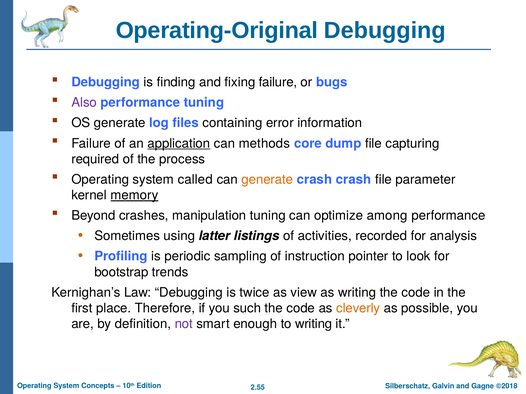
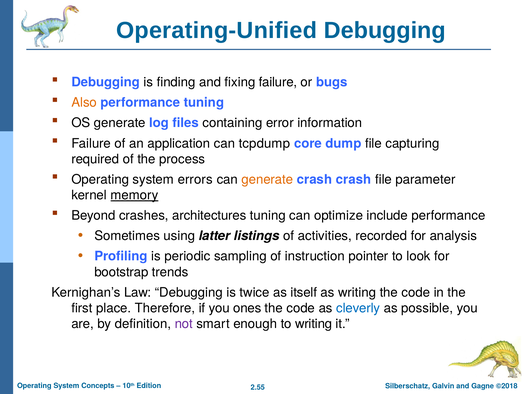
Operating-Original: Operating-Original -> Operating-Unified (217, 31)
Also colour: purple -> orange (84, 103)
application underline: present -> none (179, 144)
methods: methods -> tcpdump (264, 144)
called: called -> errors (195, 180)
manipulation: manipulation -> architectures (209, 216)
among: among -> include (387, 216)
view: view -> itself (304, 293)
such: such -> ones (247, 309)
cleverly colour: orange -> blue (358, 309)
